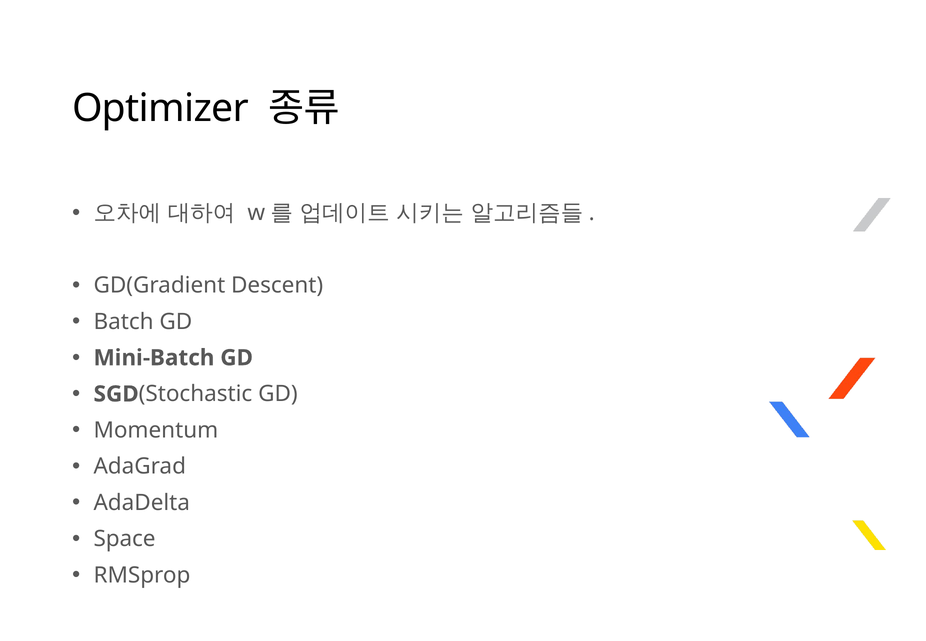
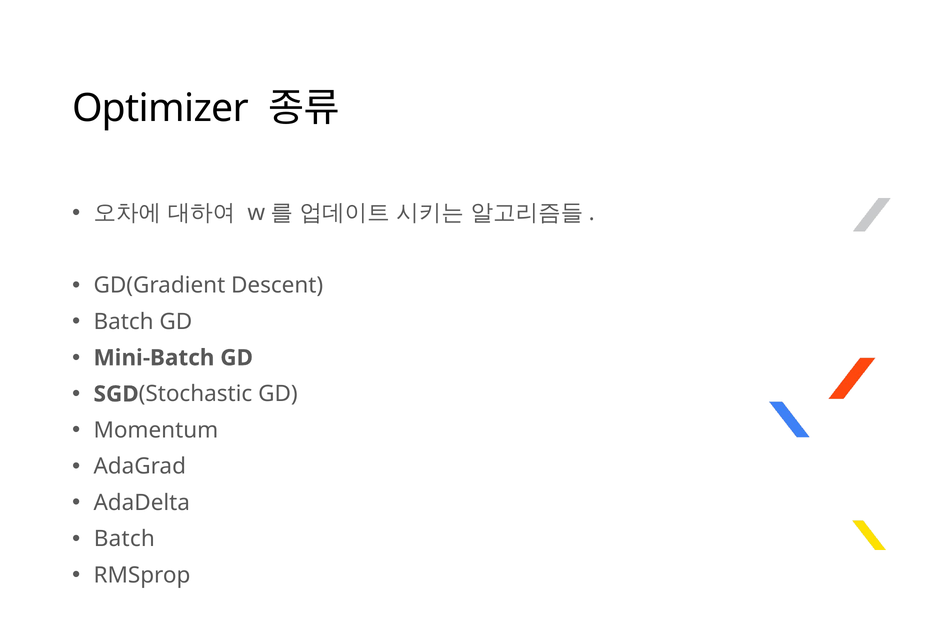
Space: Space -> Batch (124, 539)
